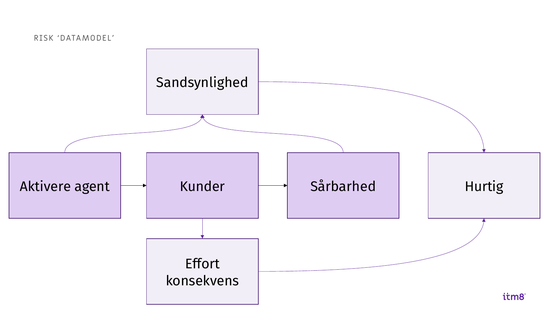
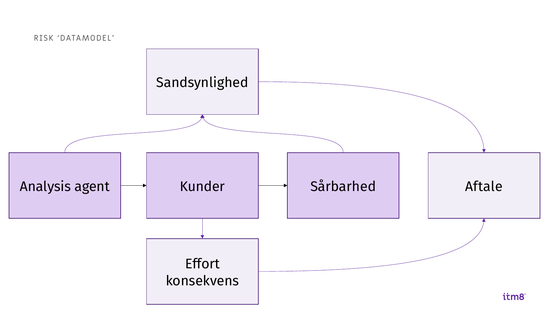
Aktivere: Aktivere -> Analysis (45, 186)
Hurtig: Hurtig -> Aftale (484, 186)
